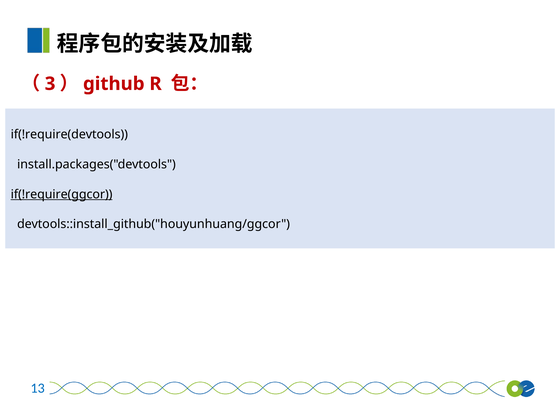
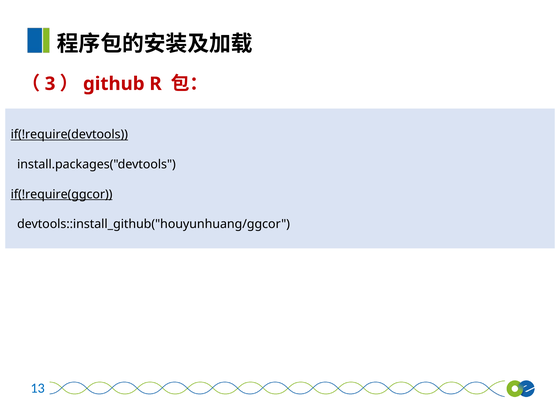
if(!require(devtools underline: none -> present (69, 135)
